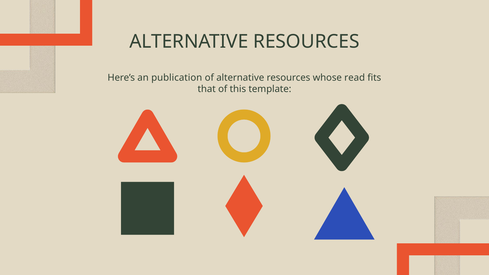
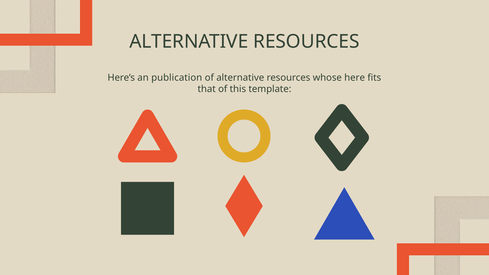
read: read -> here (355, 78)
